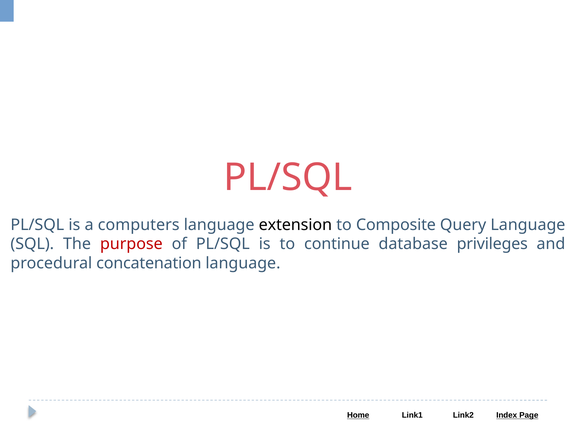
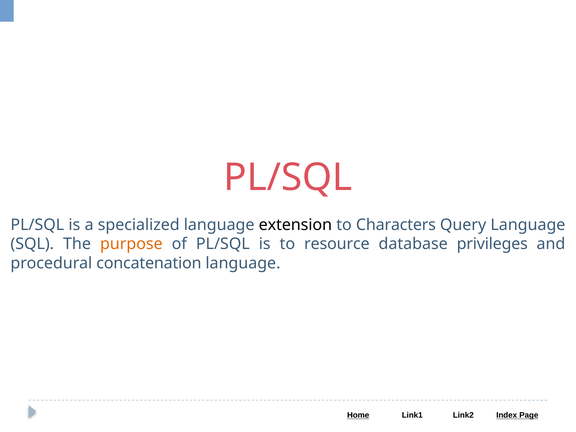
computers: computers -> specialized (139, 225)
Composite: Composite -> Characters (396, 225)
purpose colour: red -> orange (131, 244)
continue: continue -> resource (337, 244)
